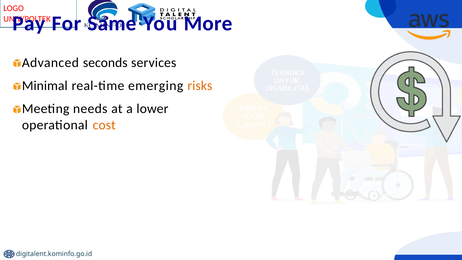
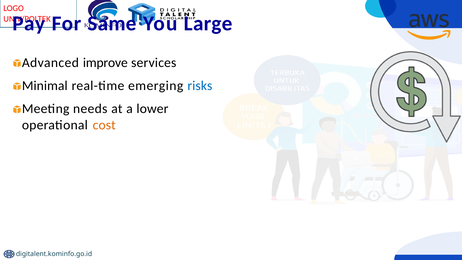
More: More -> Large (208, 24)
seconds: seconds -> improve (105, 63)
risks colour: orange -> blue (200, 86)
